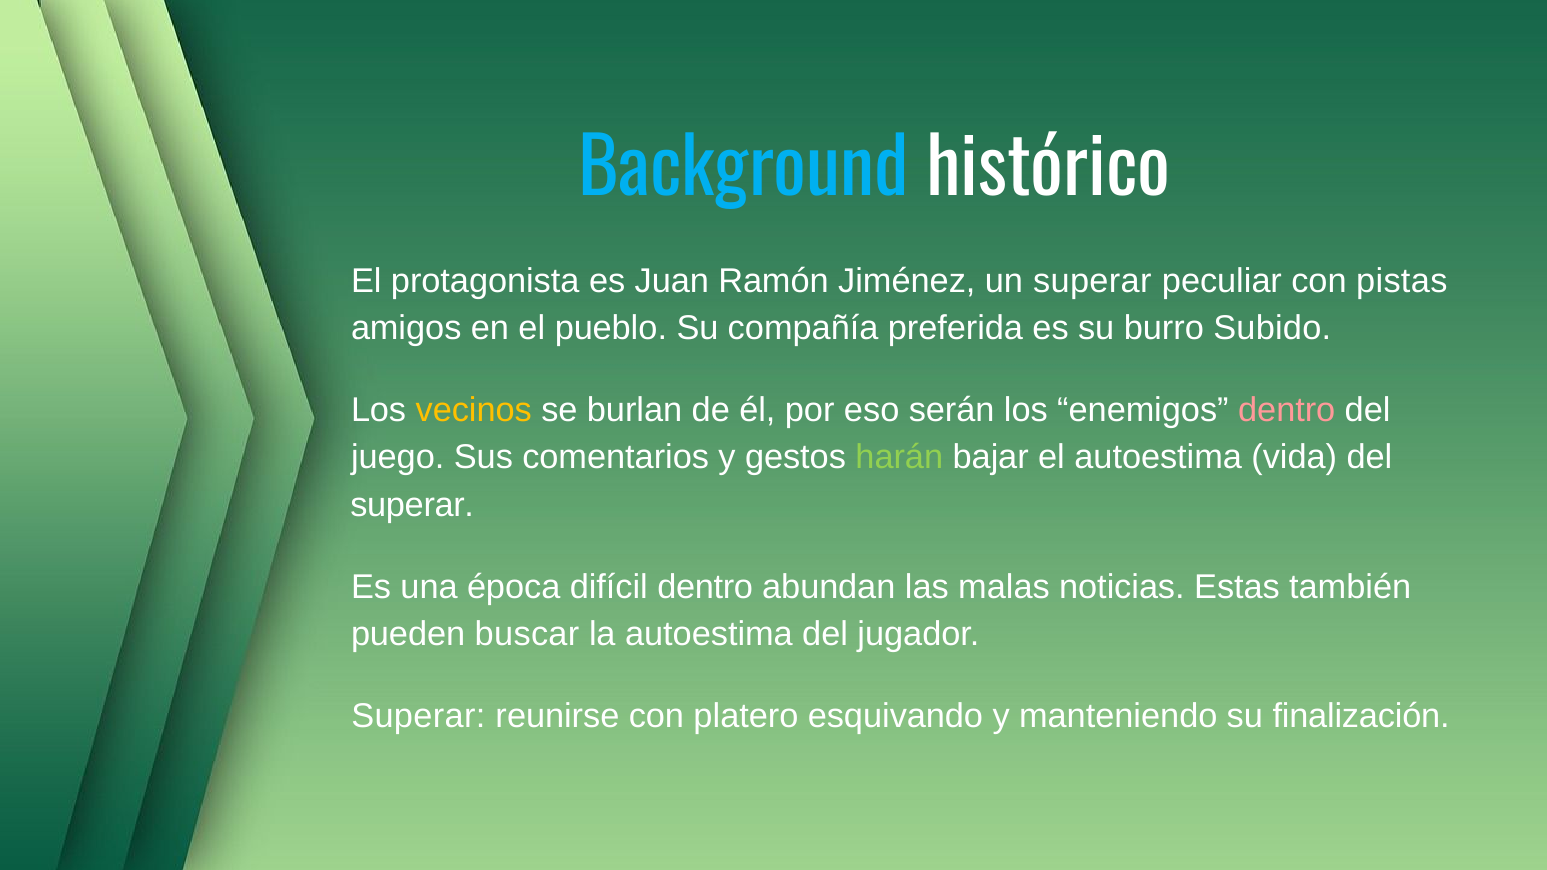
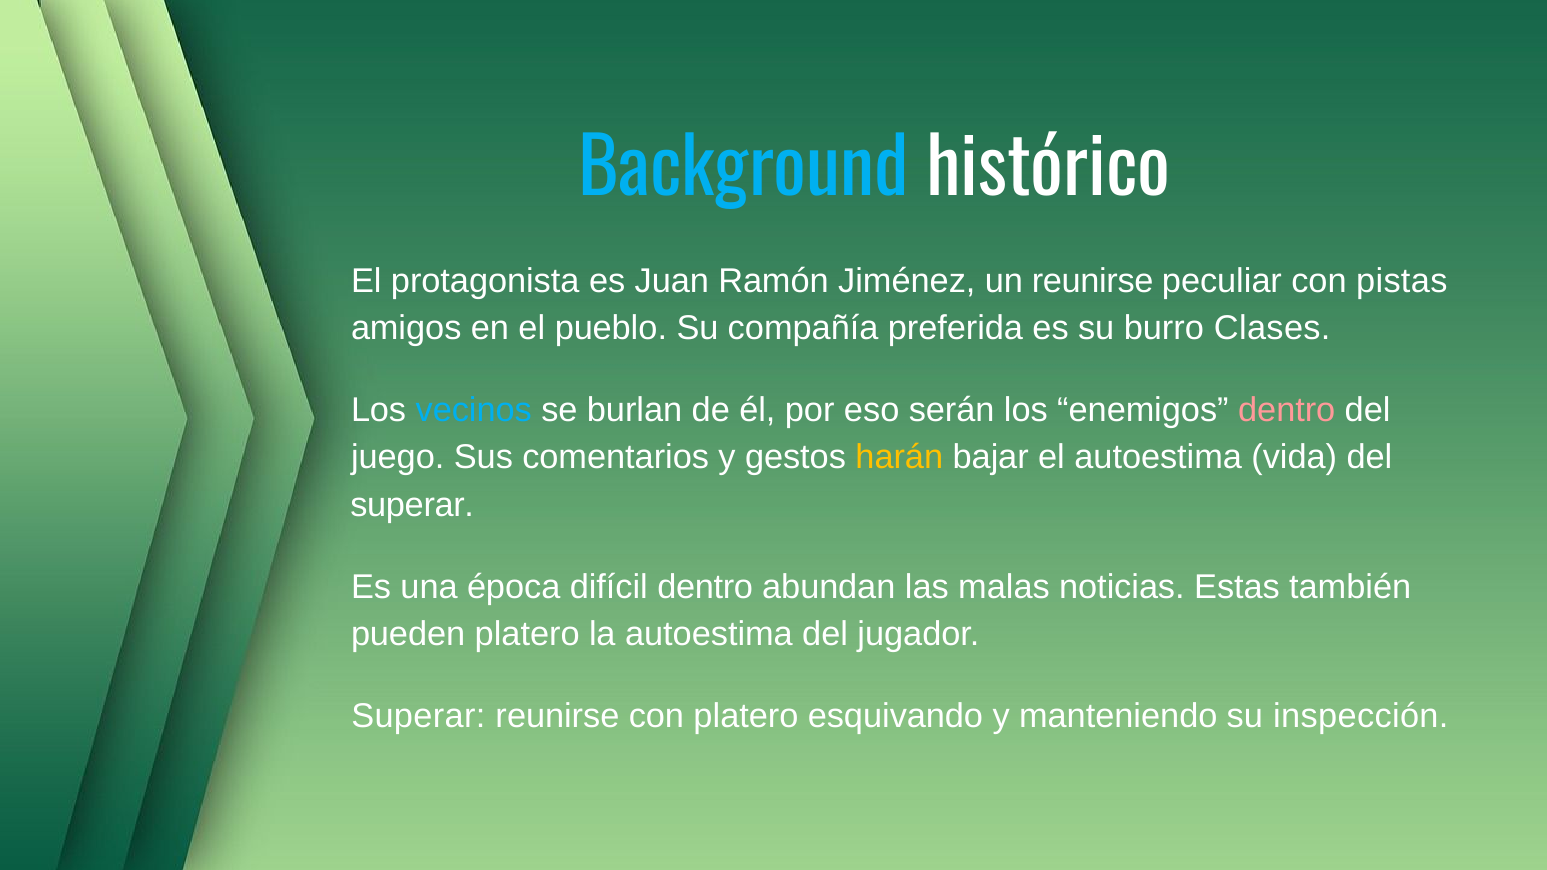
un superar: superar -> reunirse (1093, 281)
Subido: Subido -> Clases (1272, 329)
vecinos colour: yellow -> light blue (474, 410)
harán colour: light green -> yellow (899, 458)
pueden buscar: buscar -> platero (527, 634)
finalización: finalización -> inspección (1361, 716)
